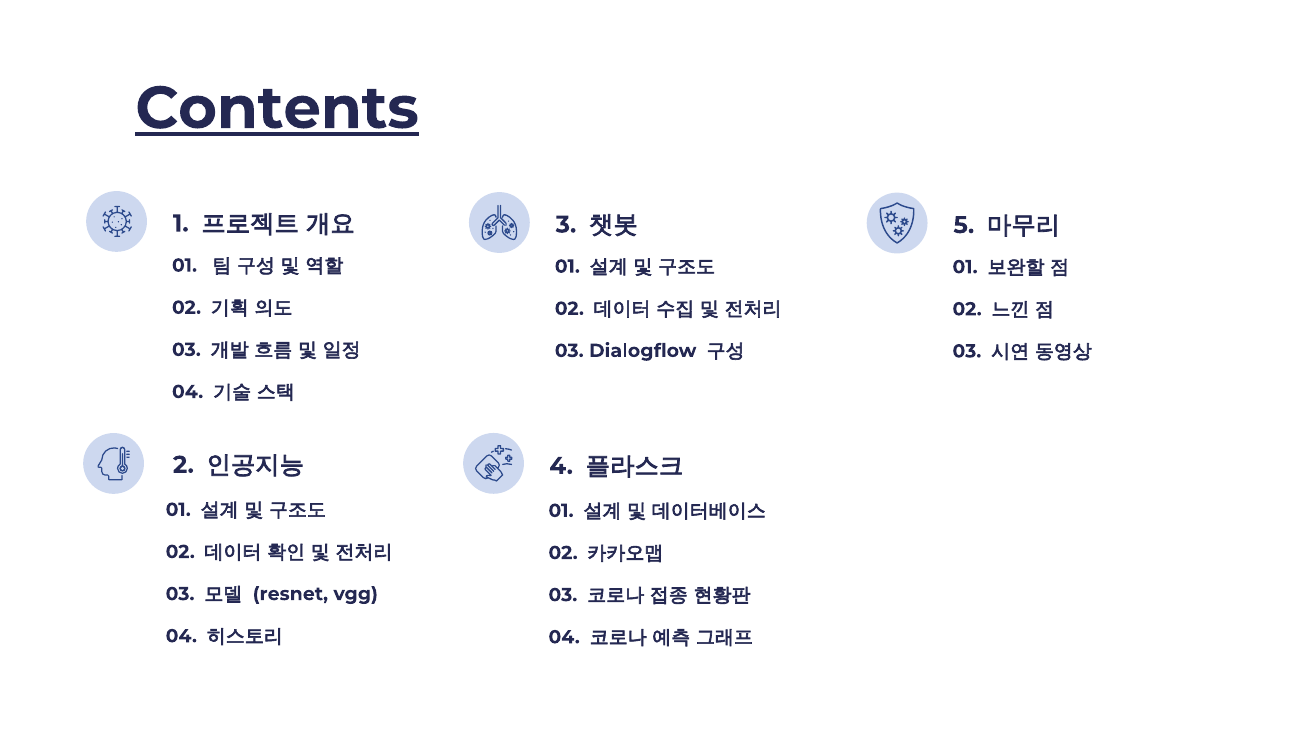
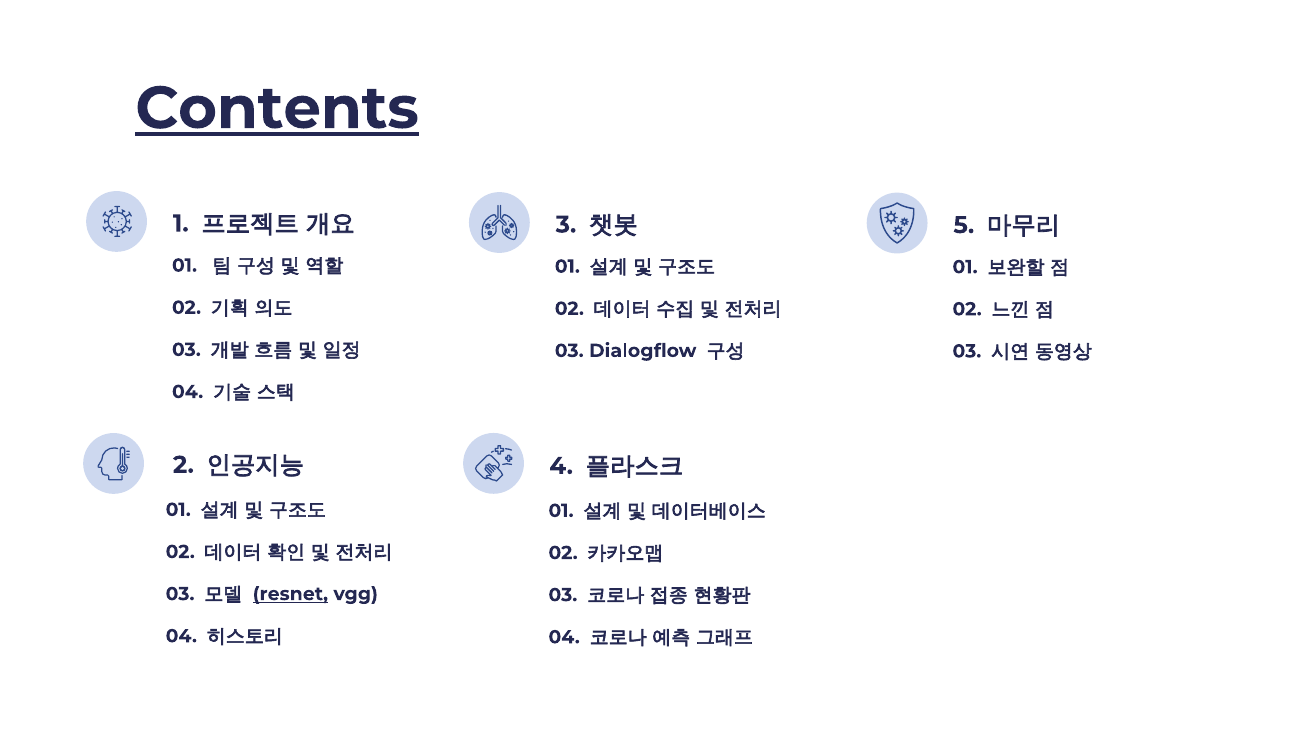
resnet underline: none -> present (290, 594)
